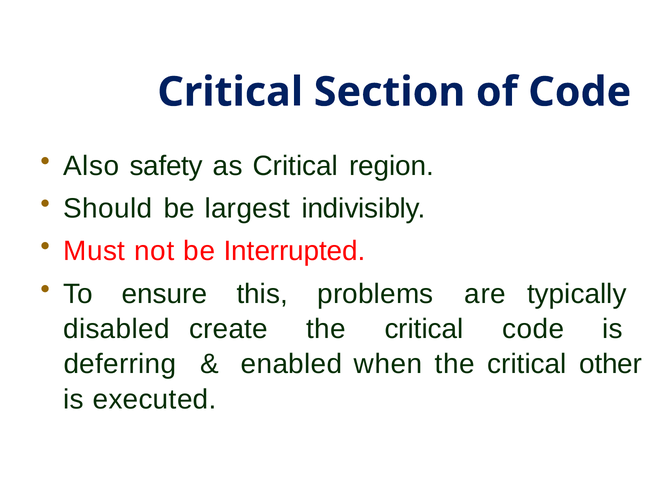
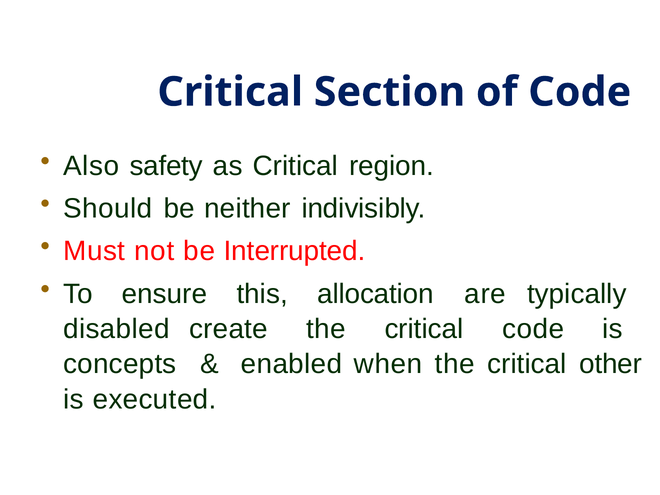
largest: largest -> neither (247, 208)
problems: problems -> allocation (376, 294)
deferring: deferring -> concepts (120, 364)
